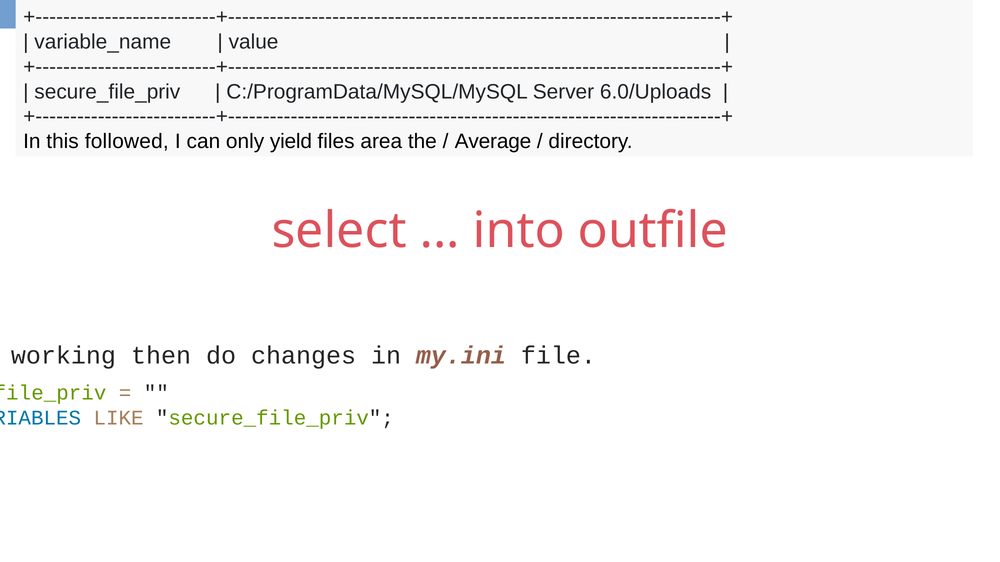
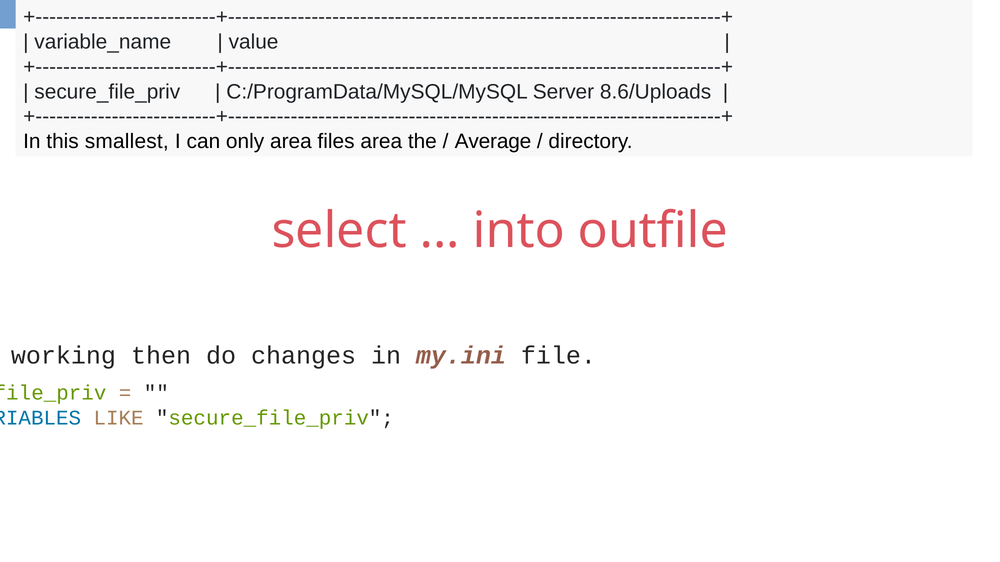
6.0/Uploads: 6.0/Uploads -> 8.6/Uploads (656, 92)
followed: followed -> smallest (127, 142)
only yield: yield -> area (291, 142)
